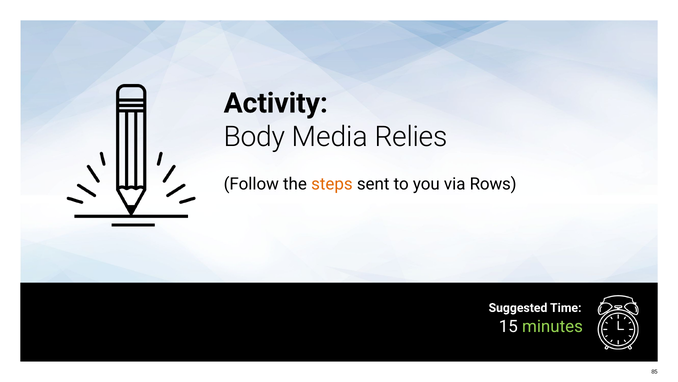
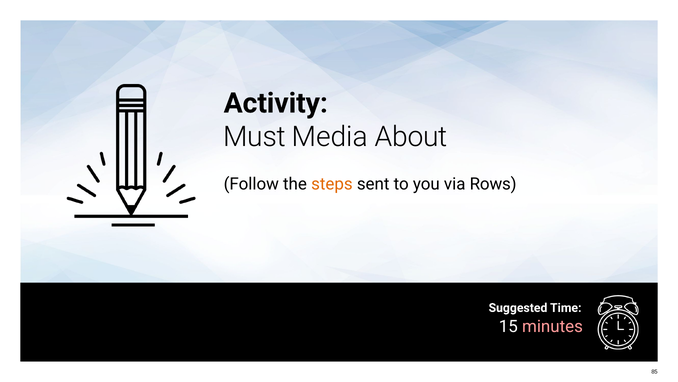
Body: Body -> Must (254, 137)
Relies: Relies -> About (411, 137)
minutes colour: light green -> pink (552, 326)
